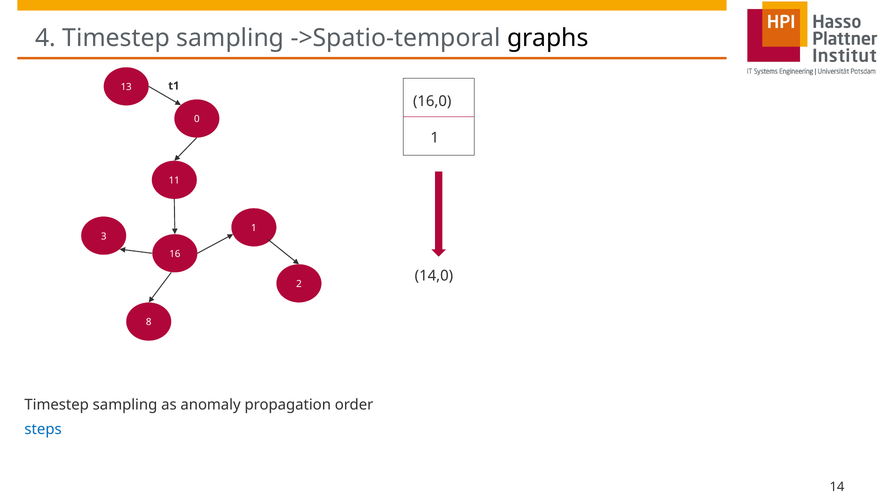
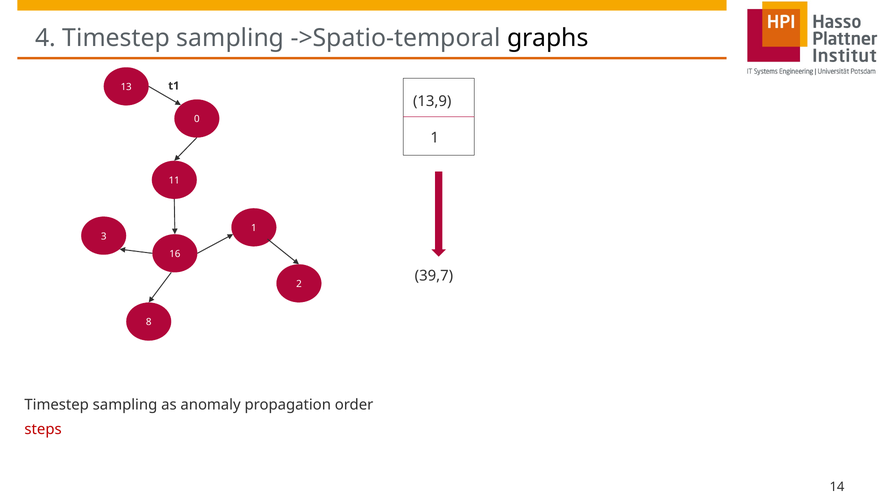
16,0: 16,0 -> 13,9 (432, 101)
14,0: 14,0 -> 39,7 (434, 276)
steps colour: blue -> red (43, 430)
